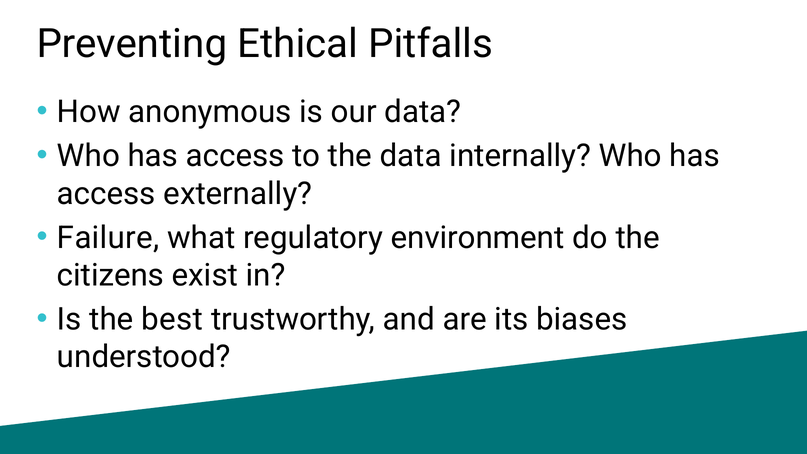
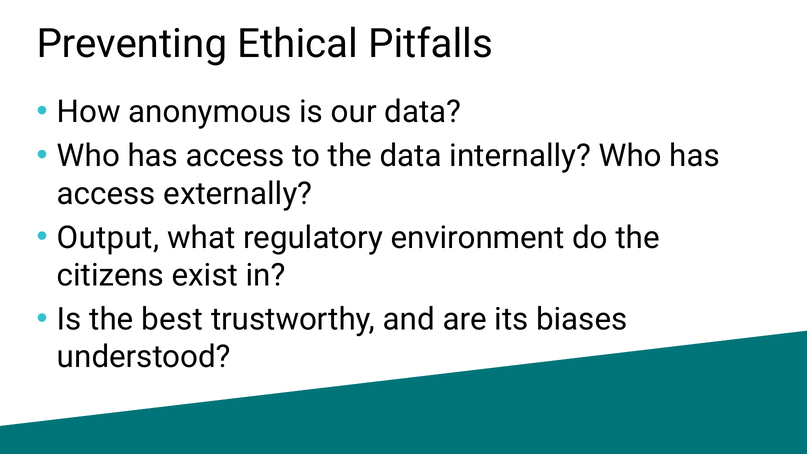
Failure: Failure -> Output (108, 238)
